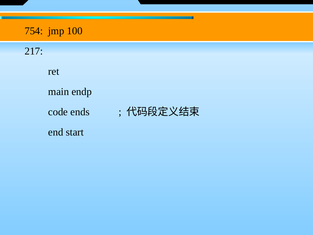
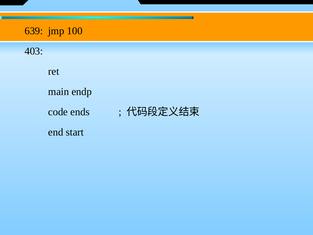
754: 754 -> 639 (34, 31)
217: 217 -> 403 (34, 51)
